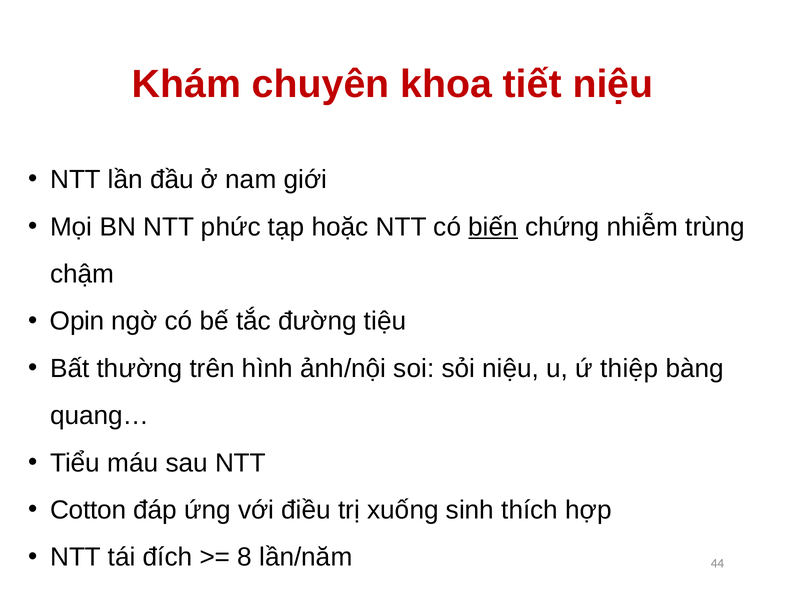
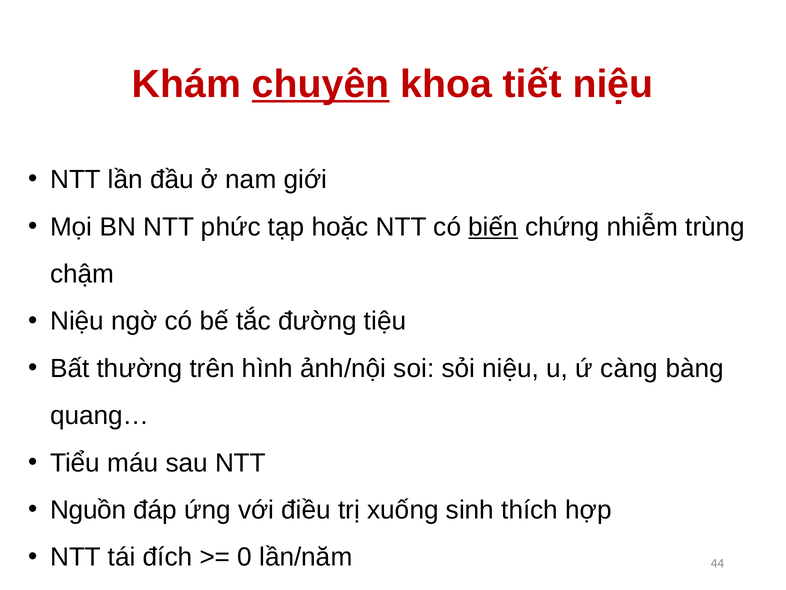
chuyên underline: none -> present (321, 84)
Opin: Opin -> Niệu (77, 321)
thiệp: thiệp -> càng (629, 368)
Cotton: Cotton -> Nguồn (88, 510)
8: 8 -> 0 (245, 557)
